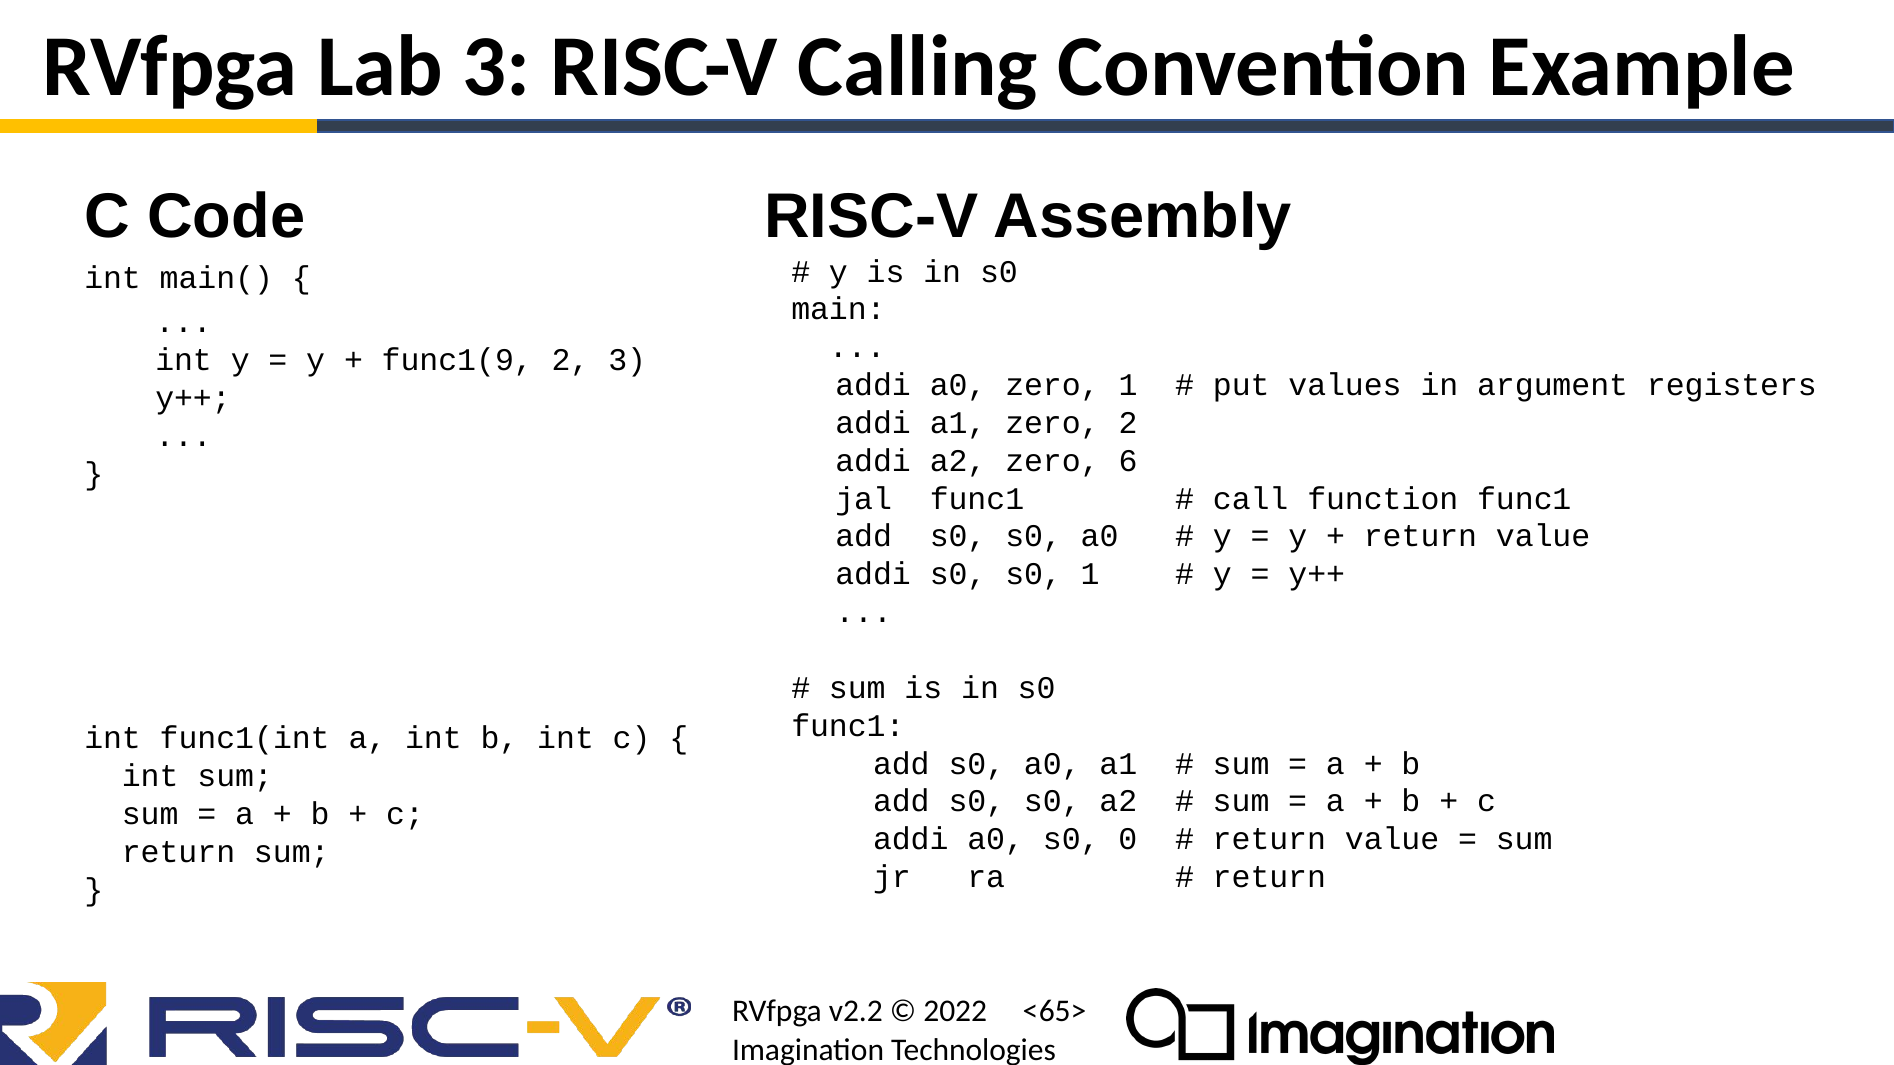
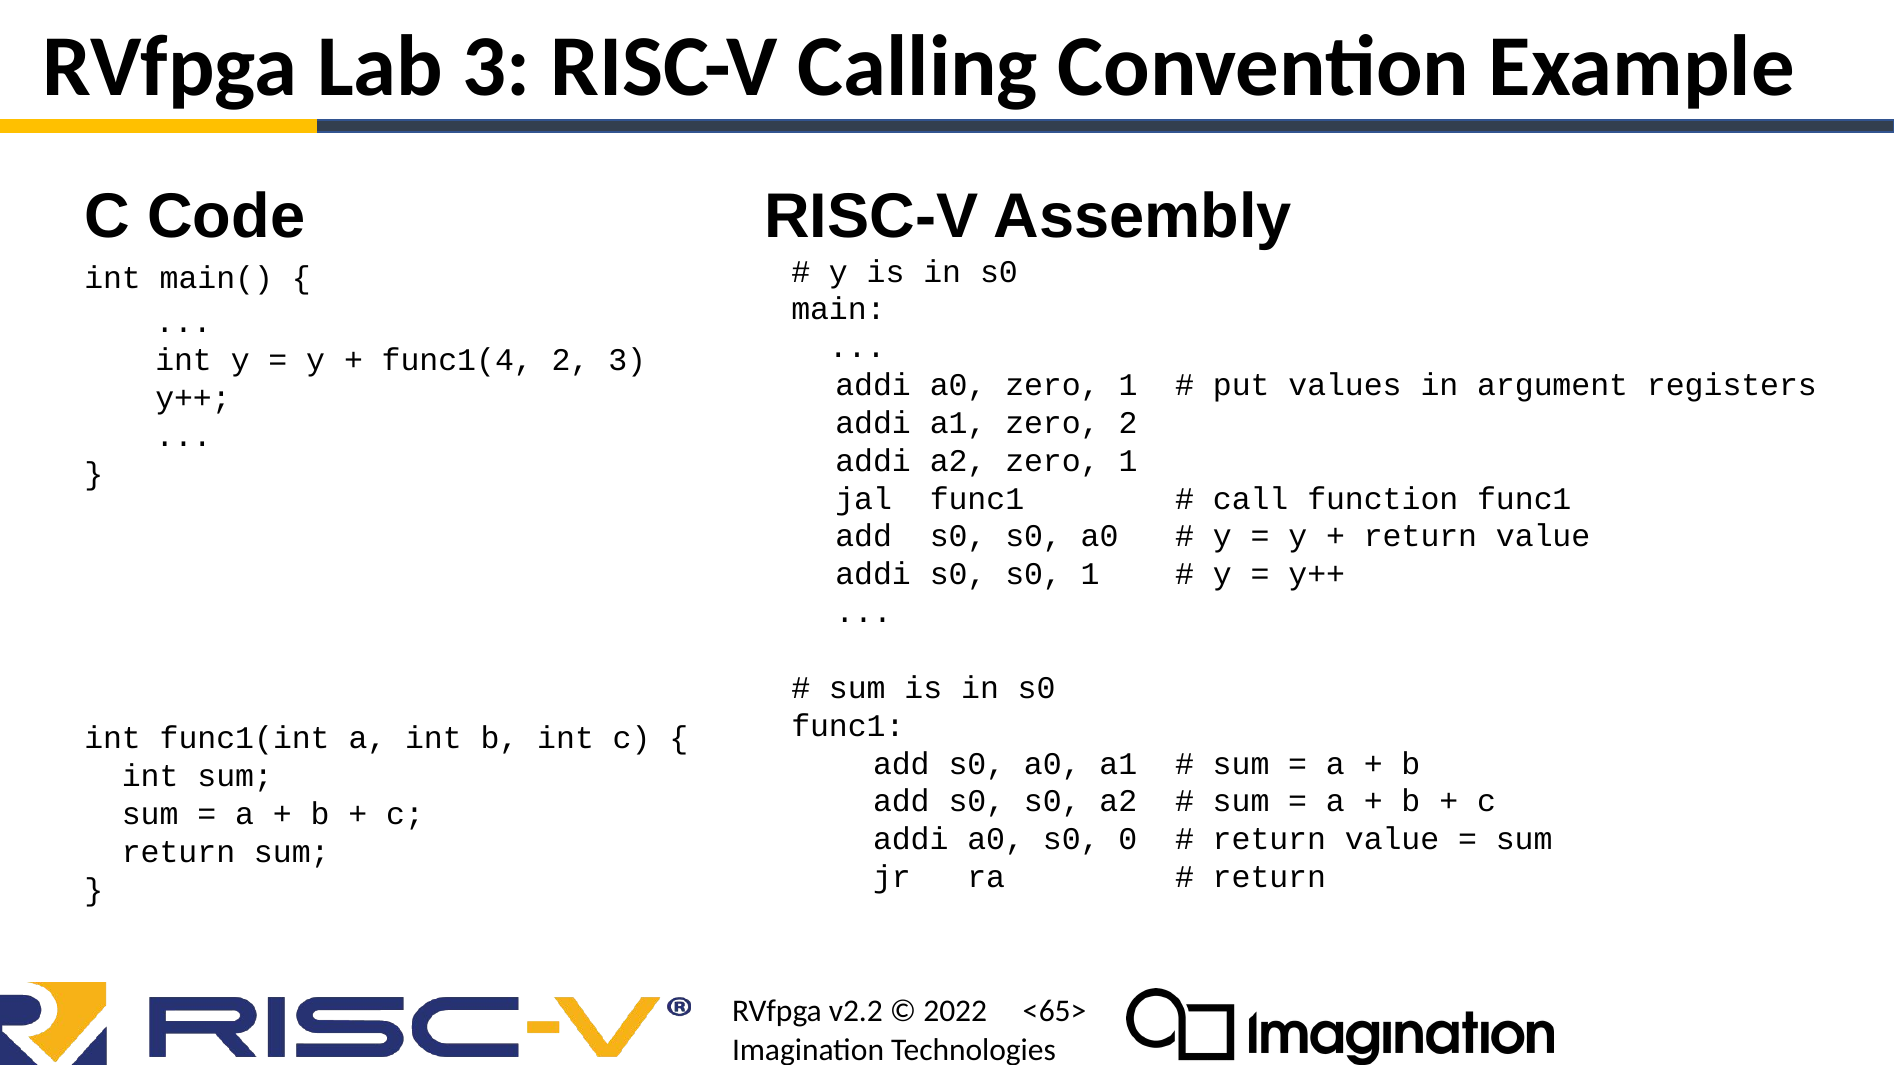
func1(9: func1(9 -> func1(4 (457, 360)
a2 zero 6: 6 -> 1 (1128, 461)
